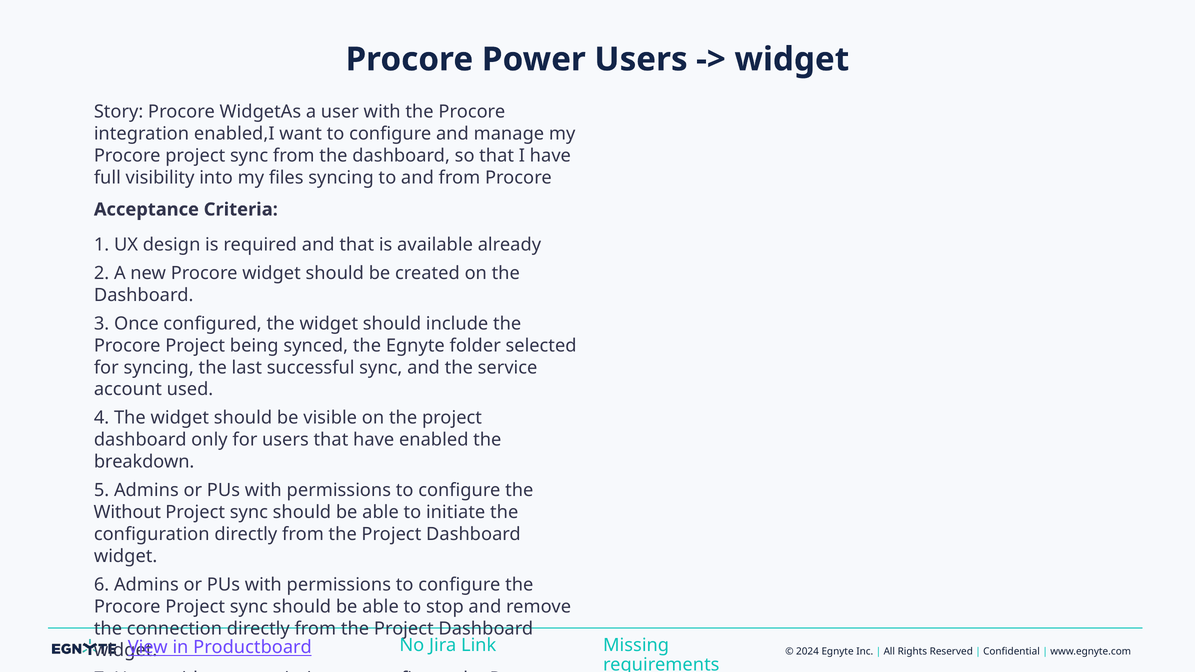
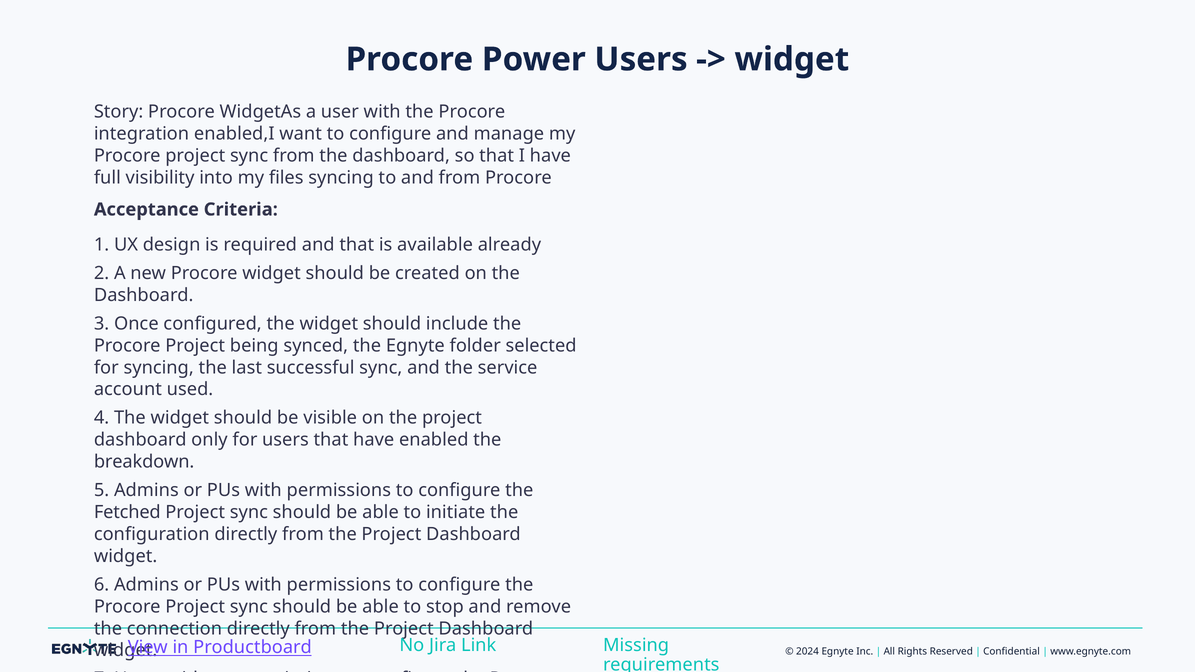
Without: Without -> Fetched (127, 512)
